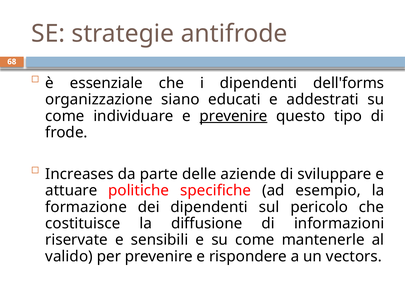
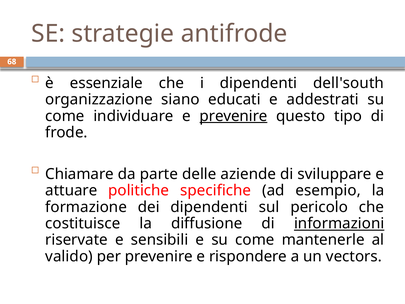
dell'forms: dell'forms -> dell'south (349, 83)
Increases: Increases -> Chiamare (80, 174)
informazioni underline: none -> present (339, 223)
